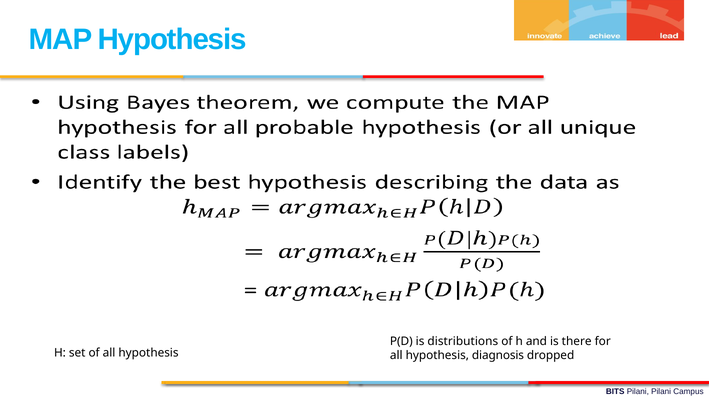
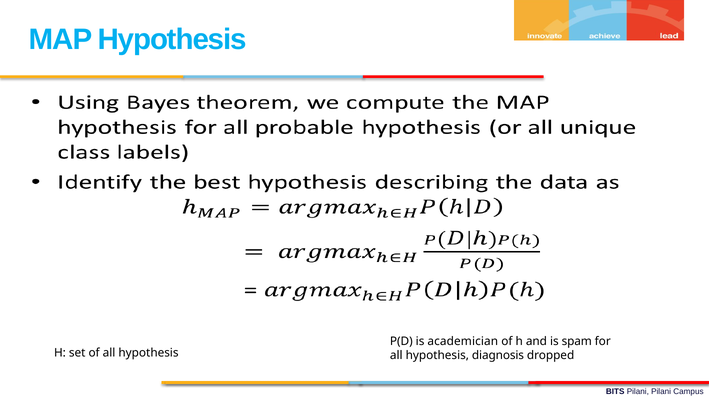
distributions: distributions -> academician (463, 341)
there: there -> spam (577, 341)
